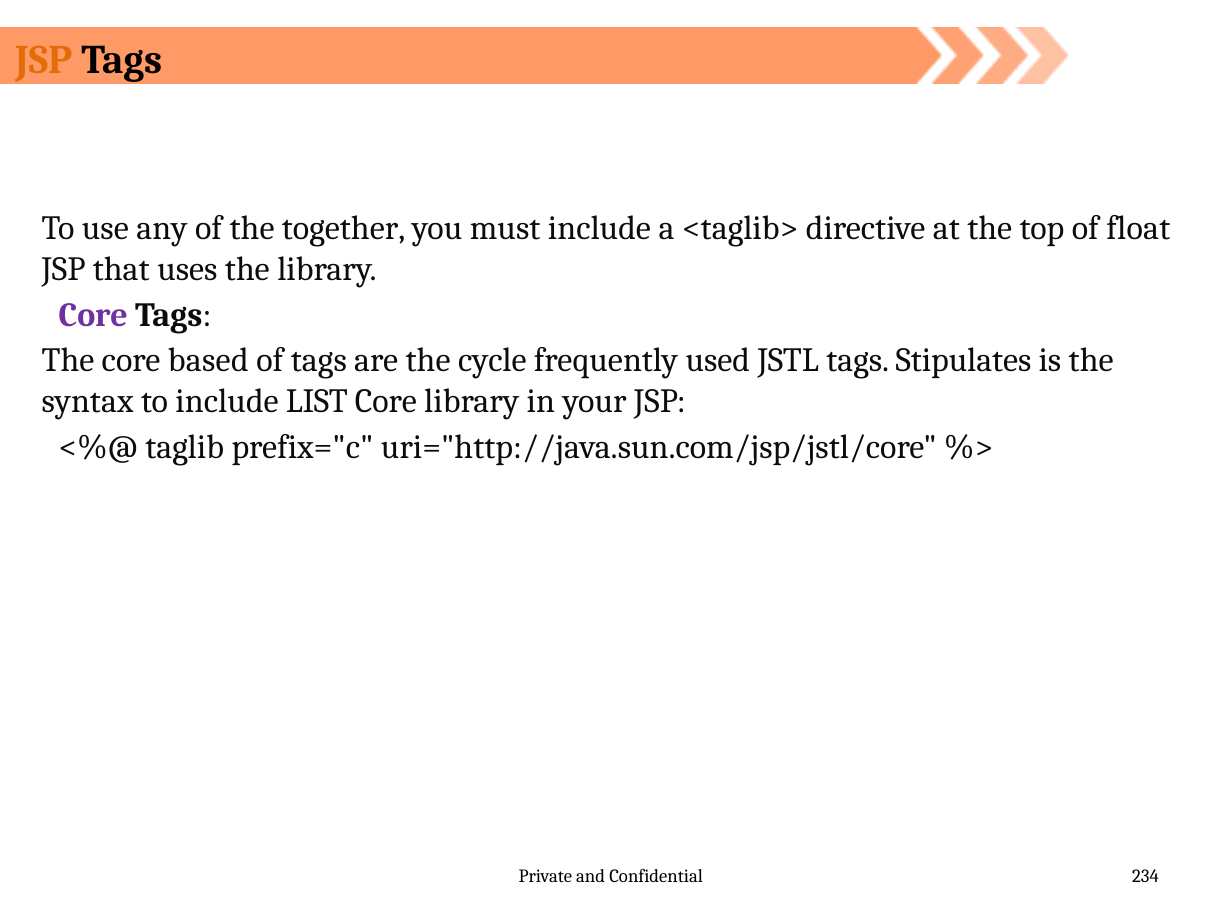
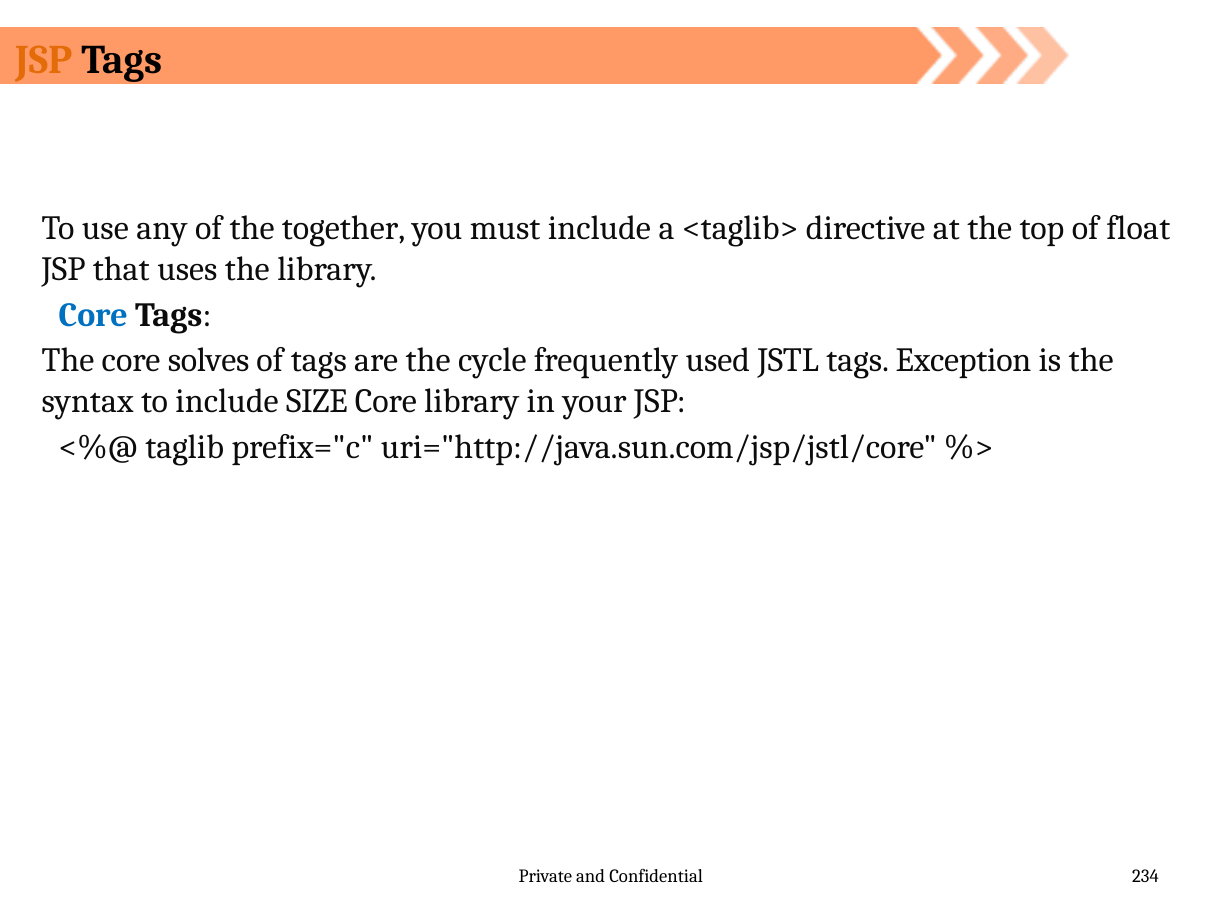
Core colour: purple -> blue (93, 315)
based: based -> solves (209, 361)
Stipulates: Stipulates -> Exception (964, 361)
LIST: LIST -> SIZE (317, 401)
